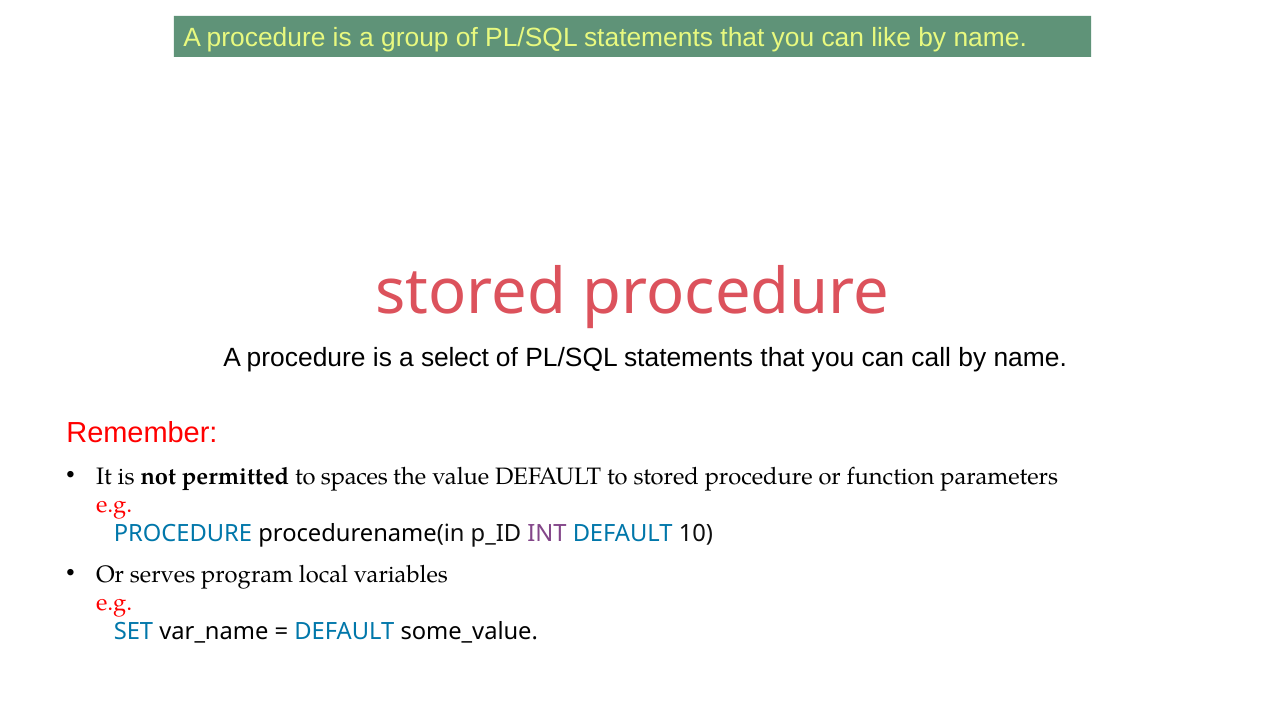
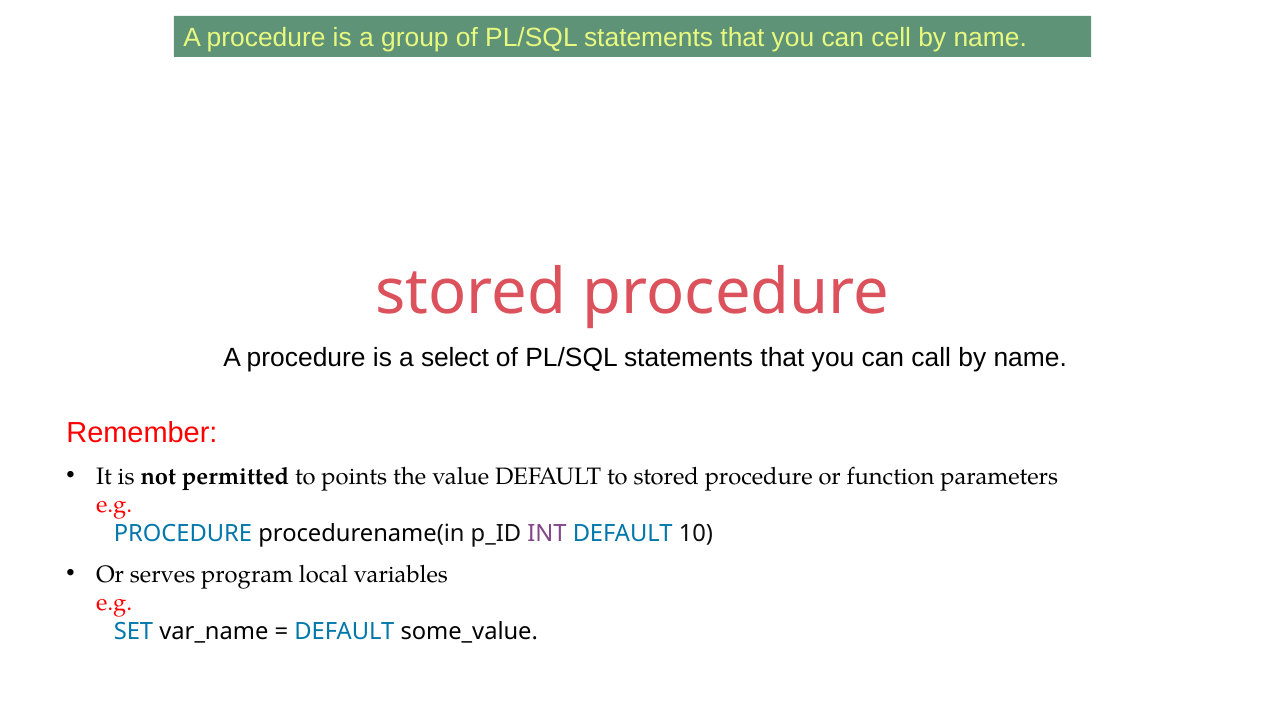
like: like -> cell (891, 38)
spaces: spaces -> points (354, 476)
